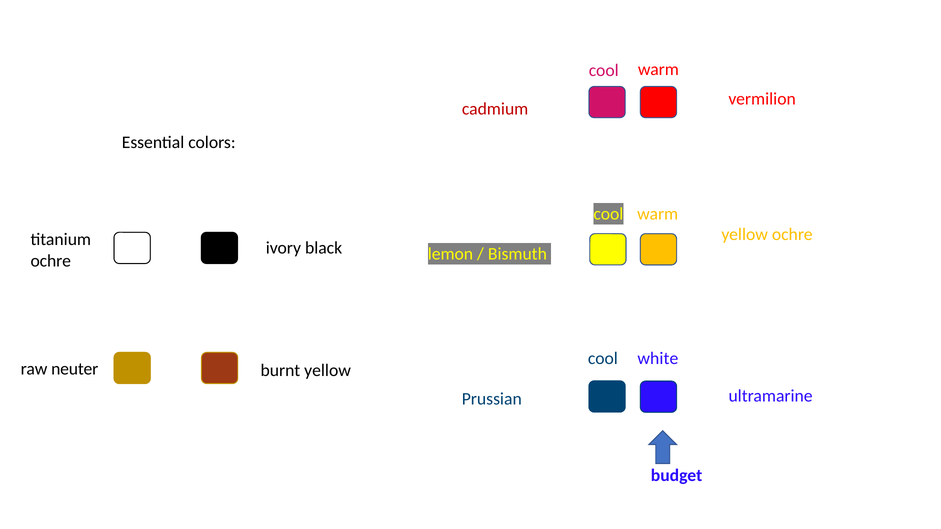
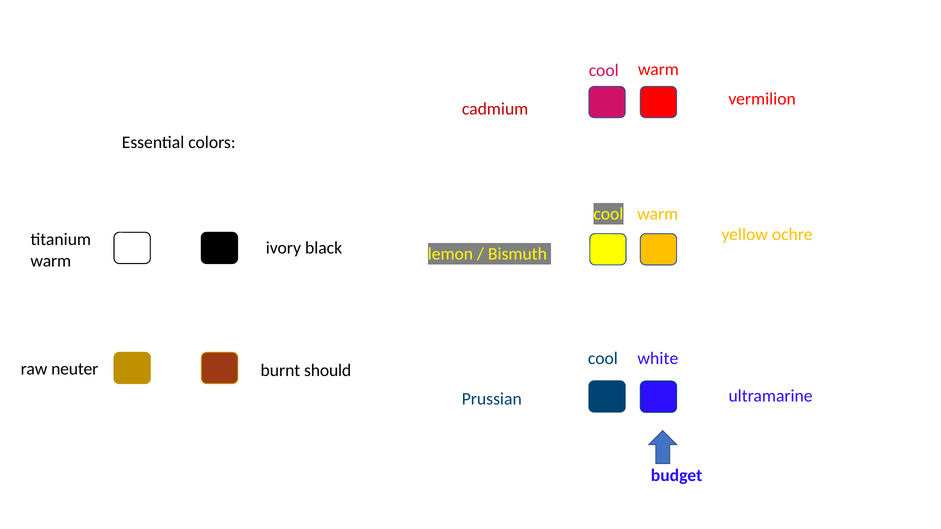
ochre: ochre -> warm (51, 261)
burnt yellow: yellow -> should (328, 371)
